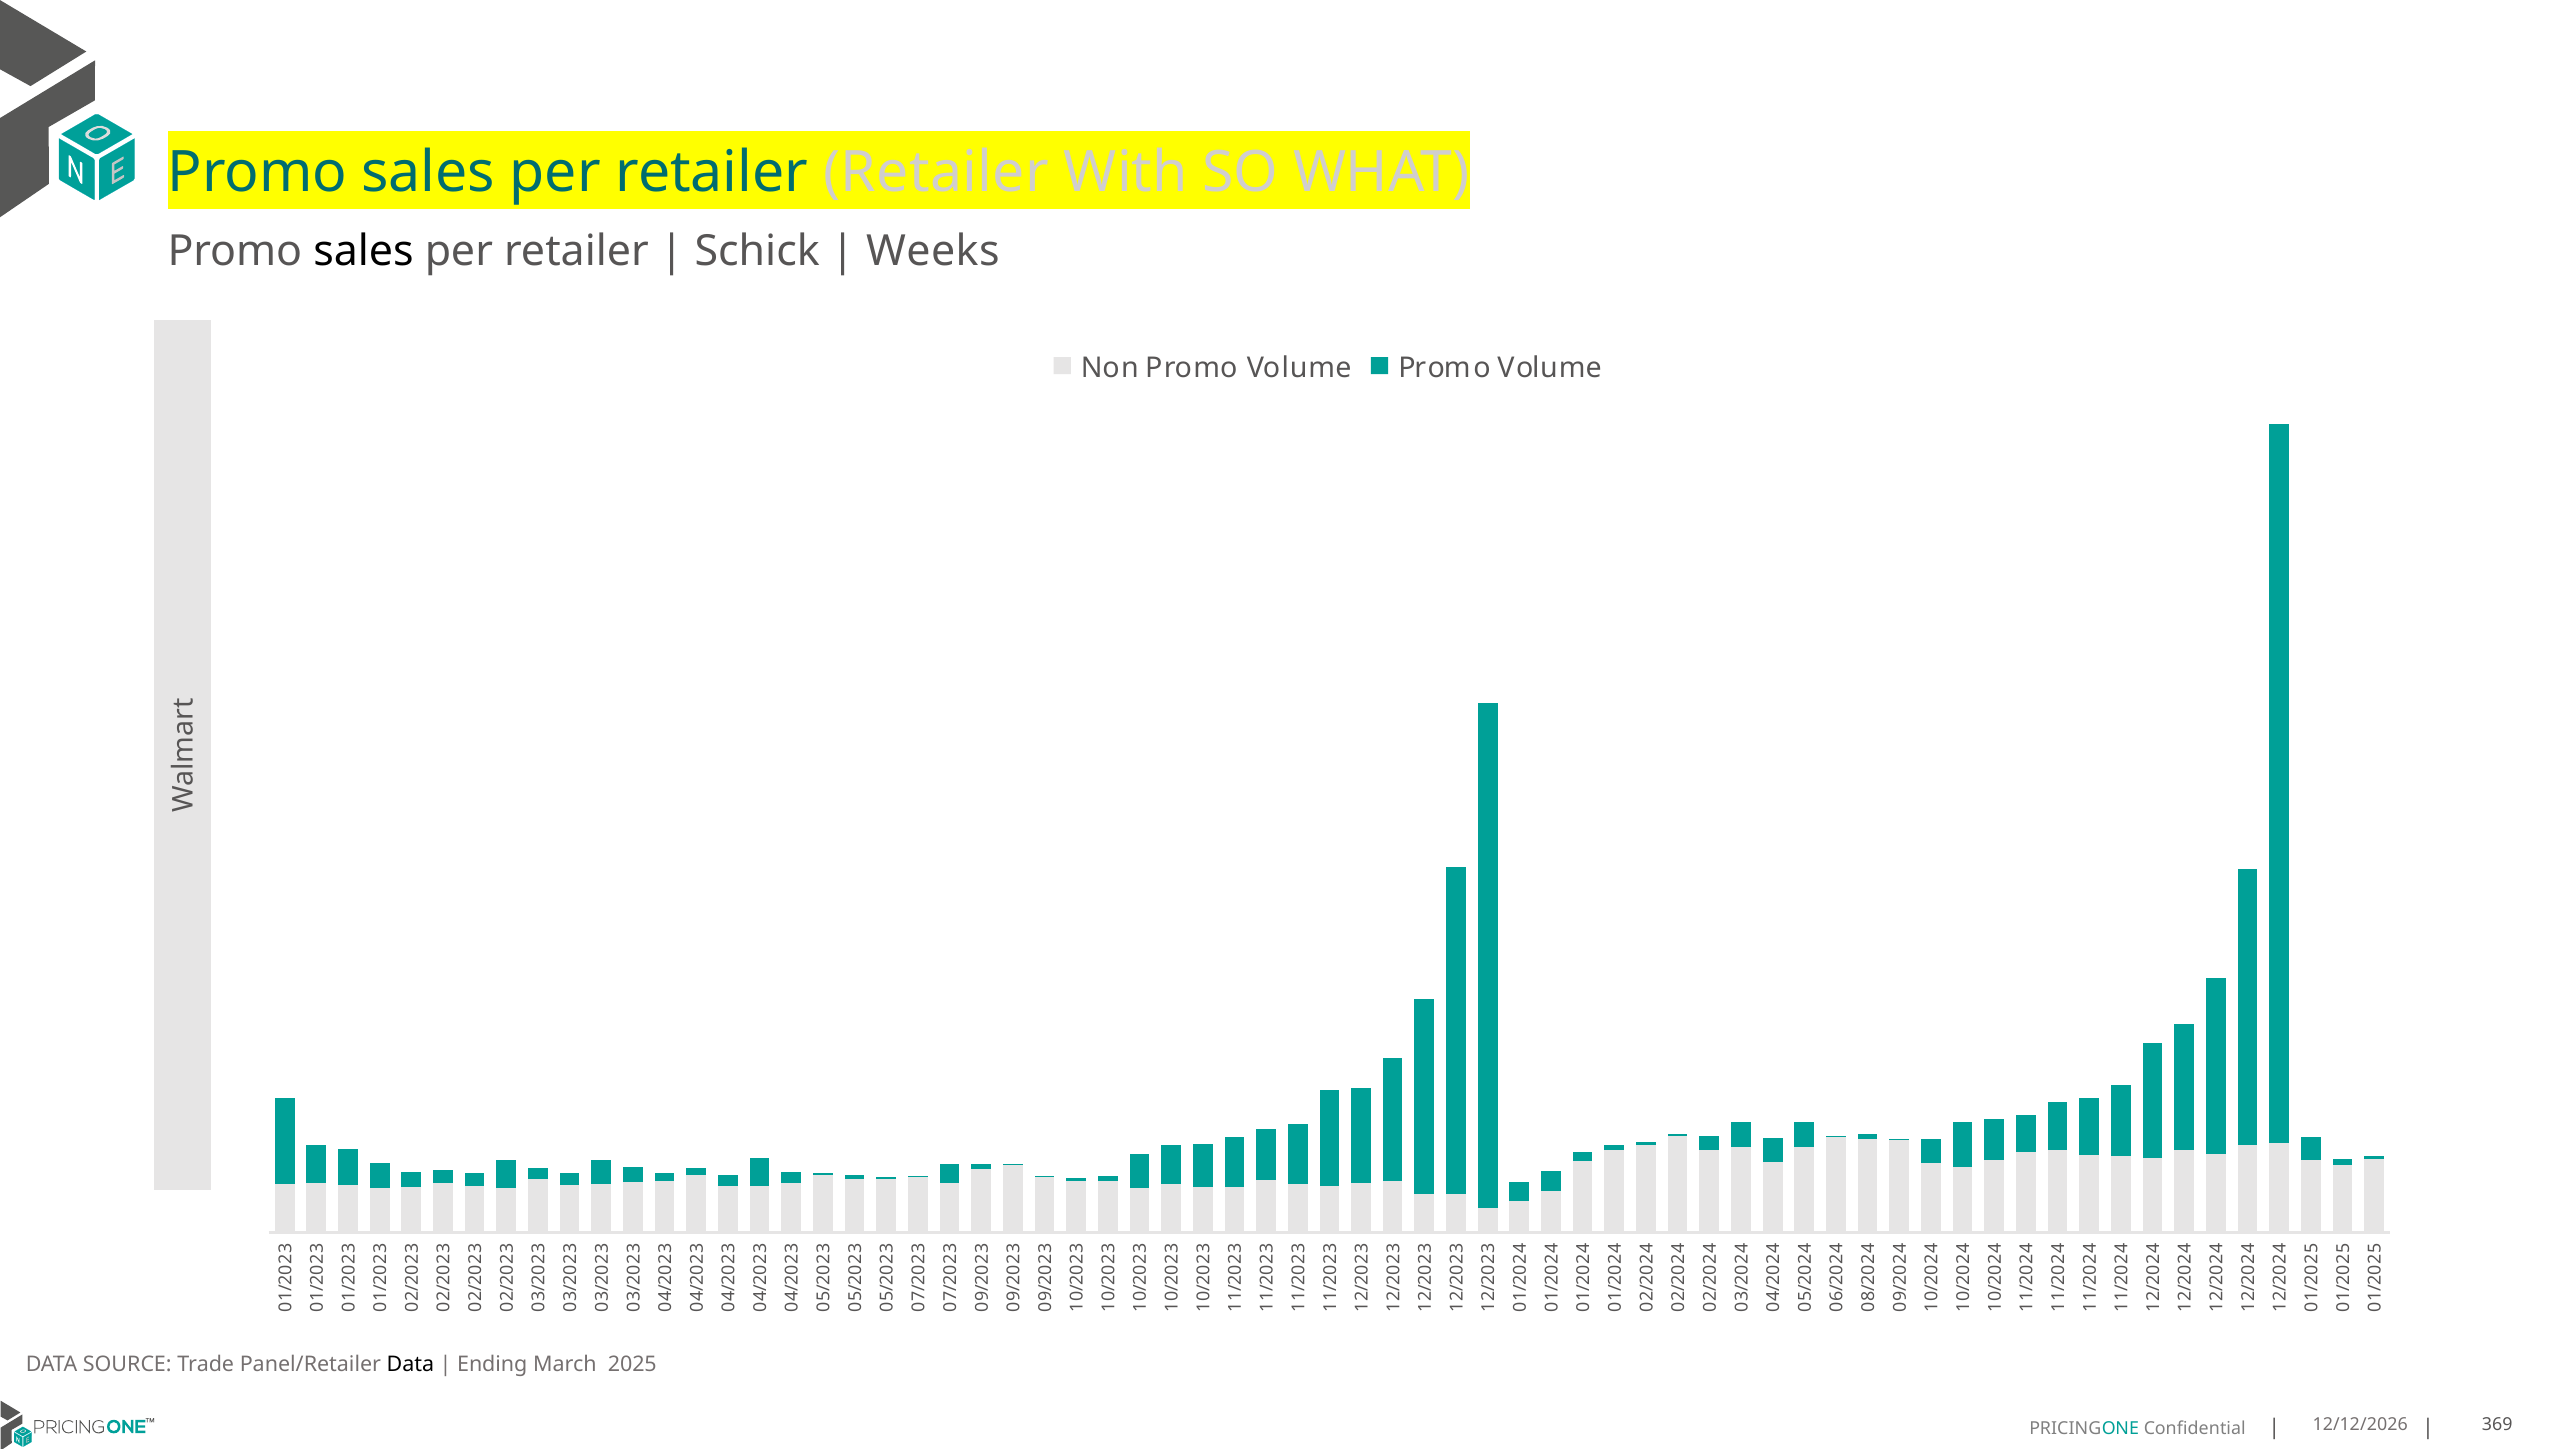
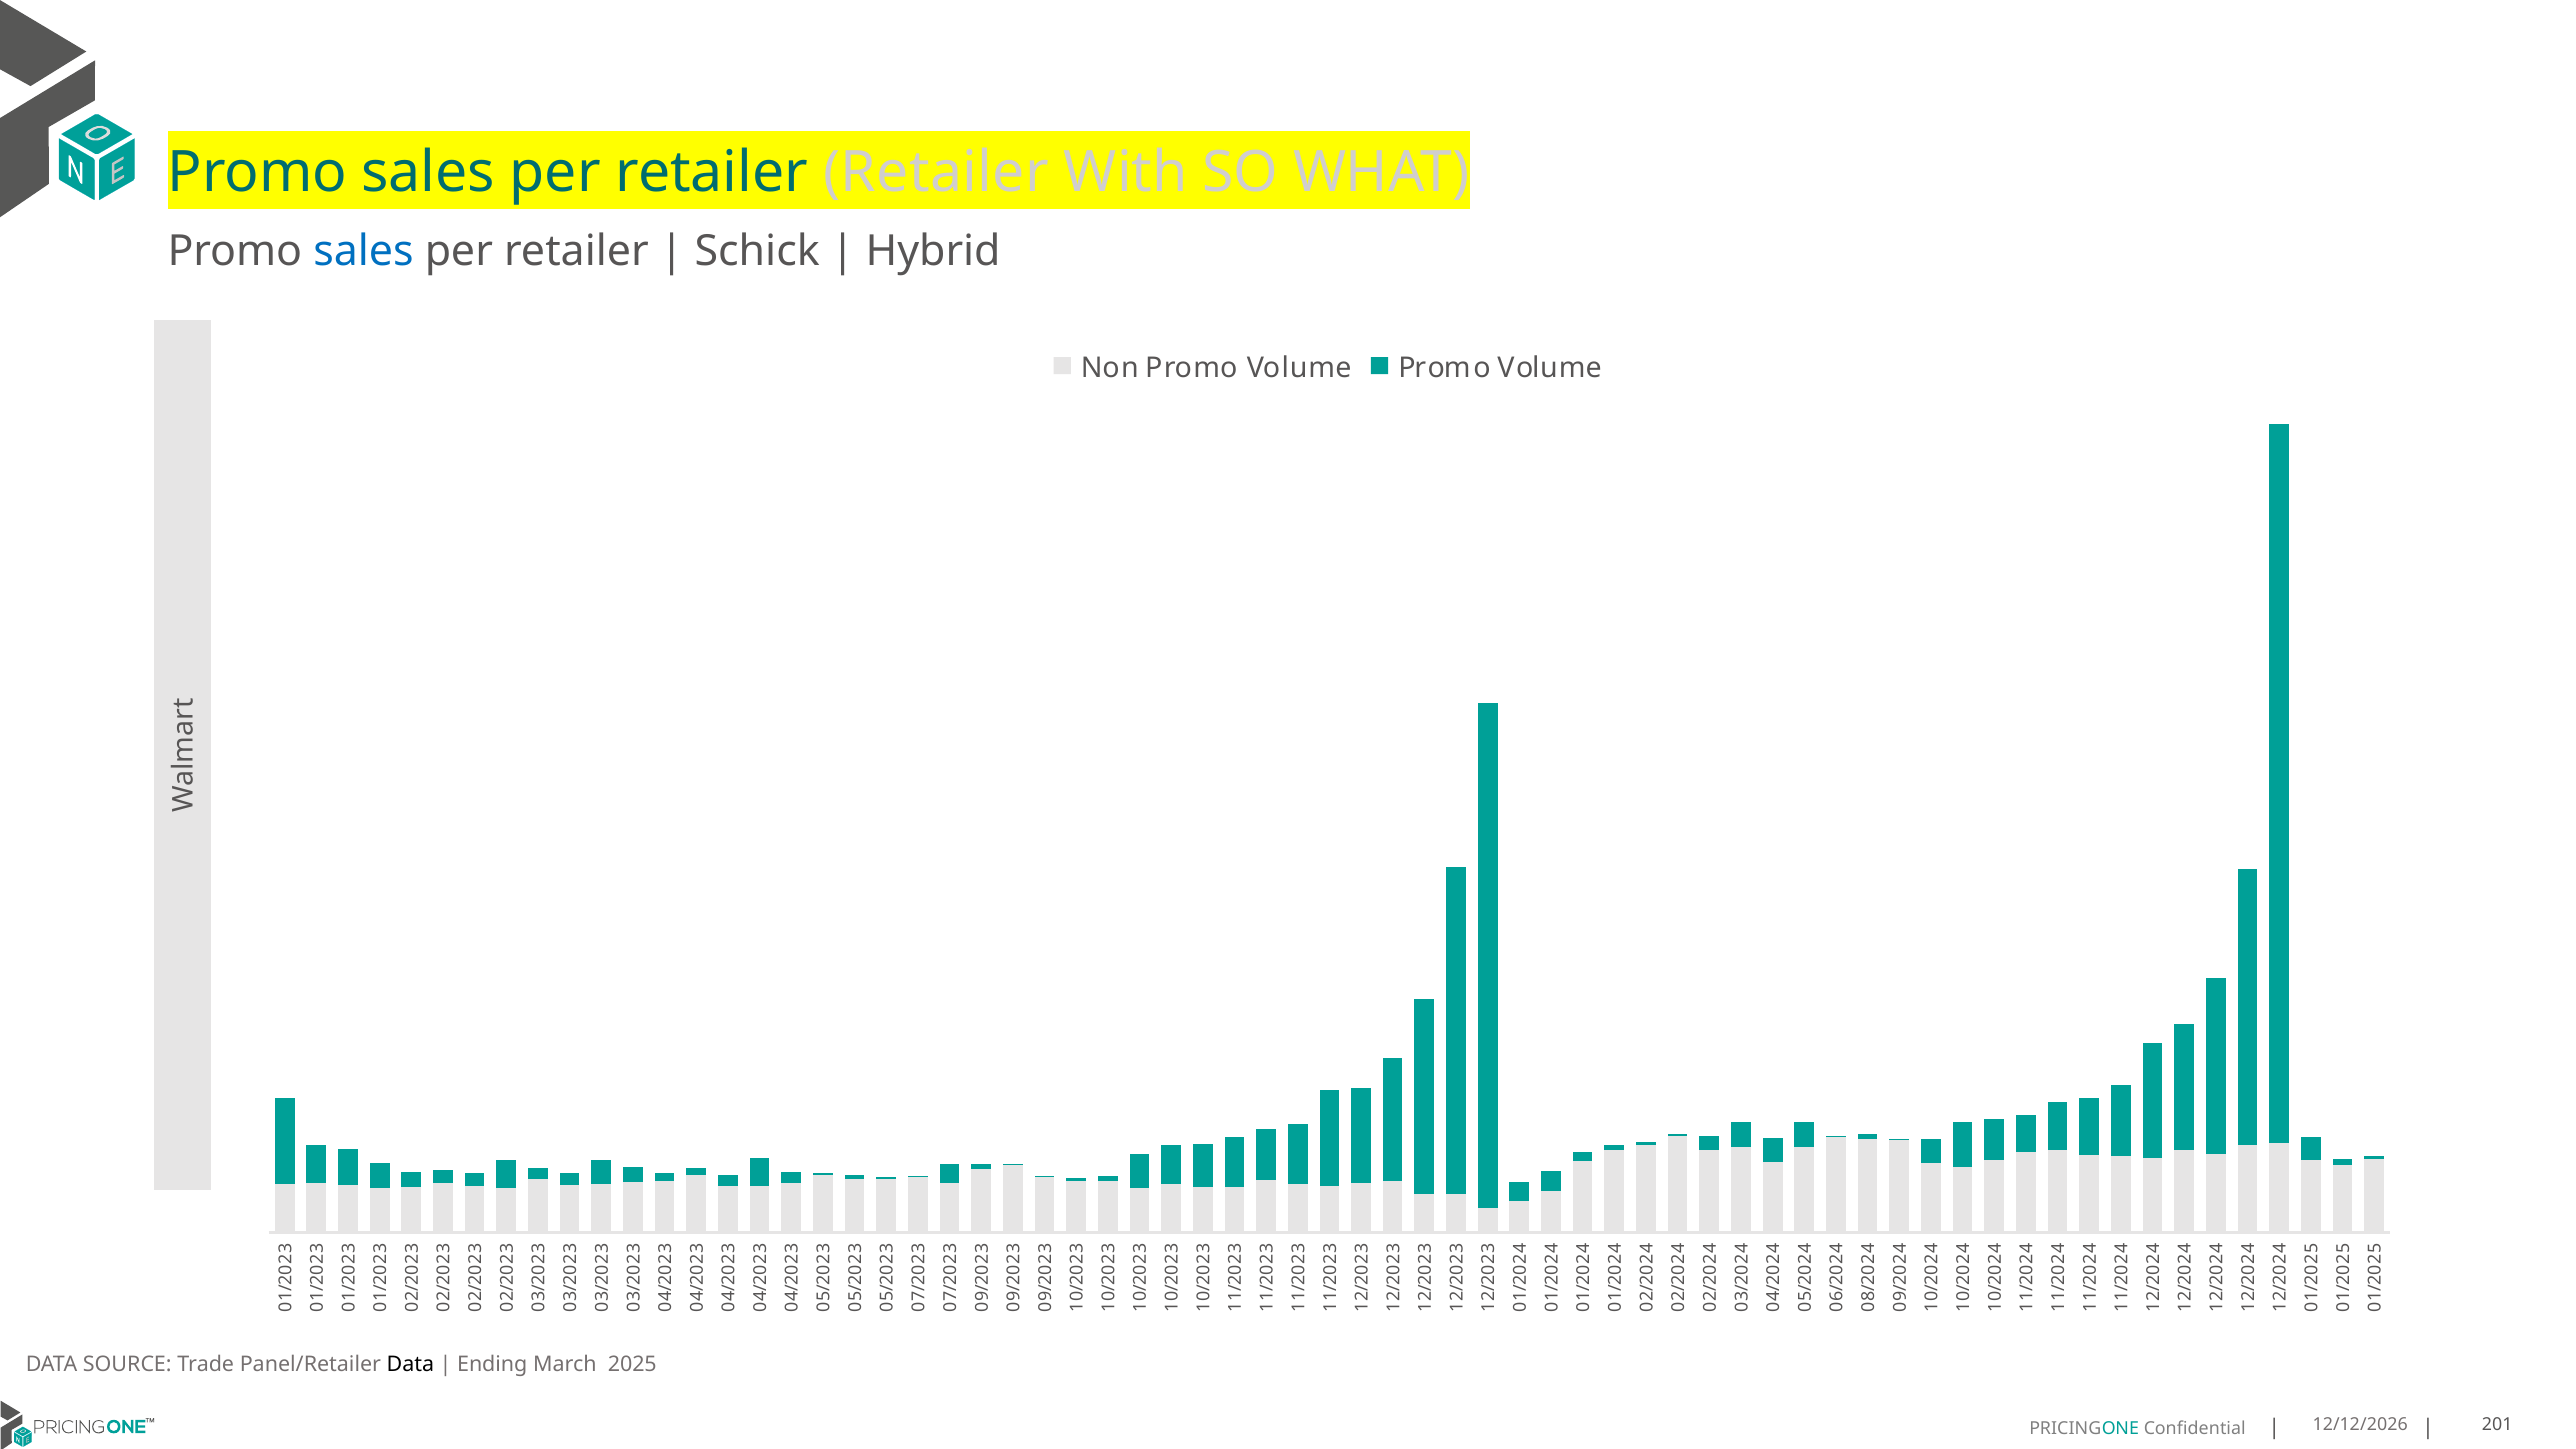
sales colour: black -> blue (363, 251)
Weeks: Weeks -> Hybrid (933, 251)
369: 369 -> 201 (2497, 1425)
